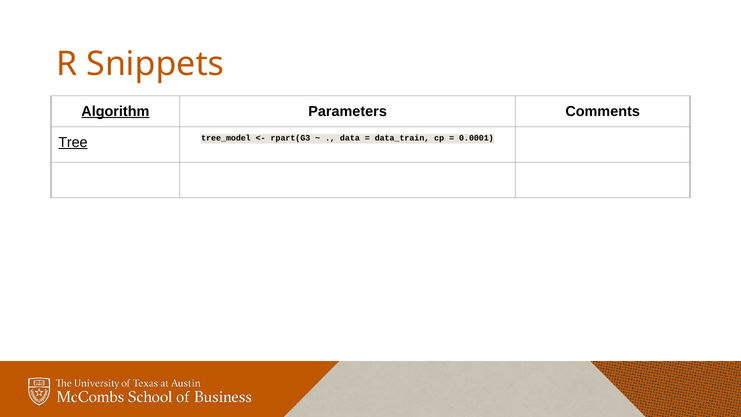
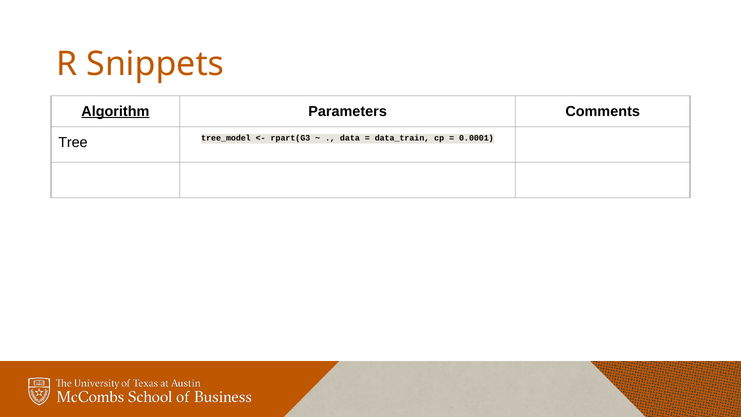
Tree underline: present -> none (73, 142)
